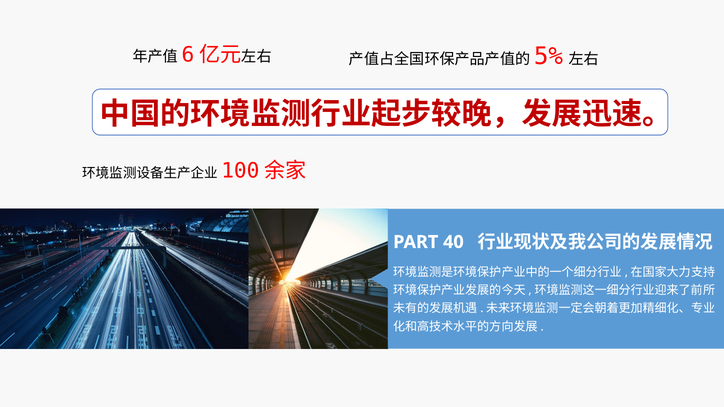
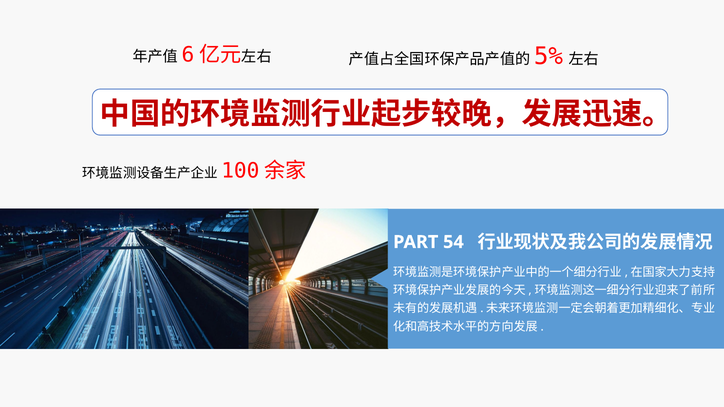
40: 40 -> 54 (453, 242)
